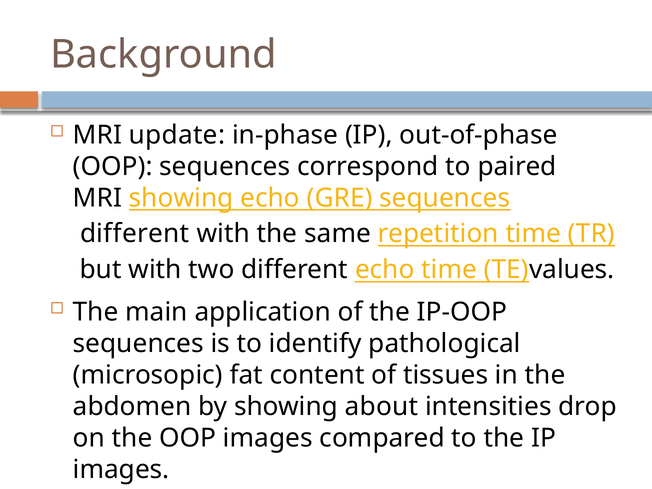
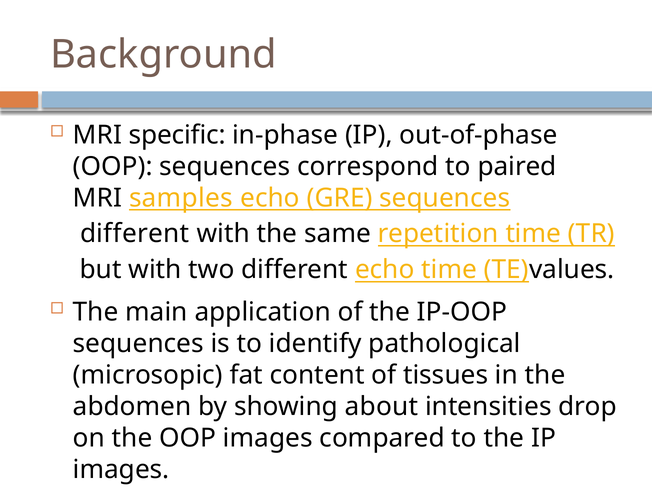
update: update -> specific (177, 135)
MRI showing: showing -> samples (181, 198)
